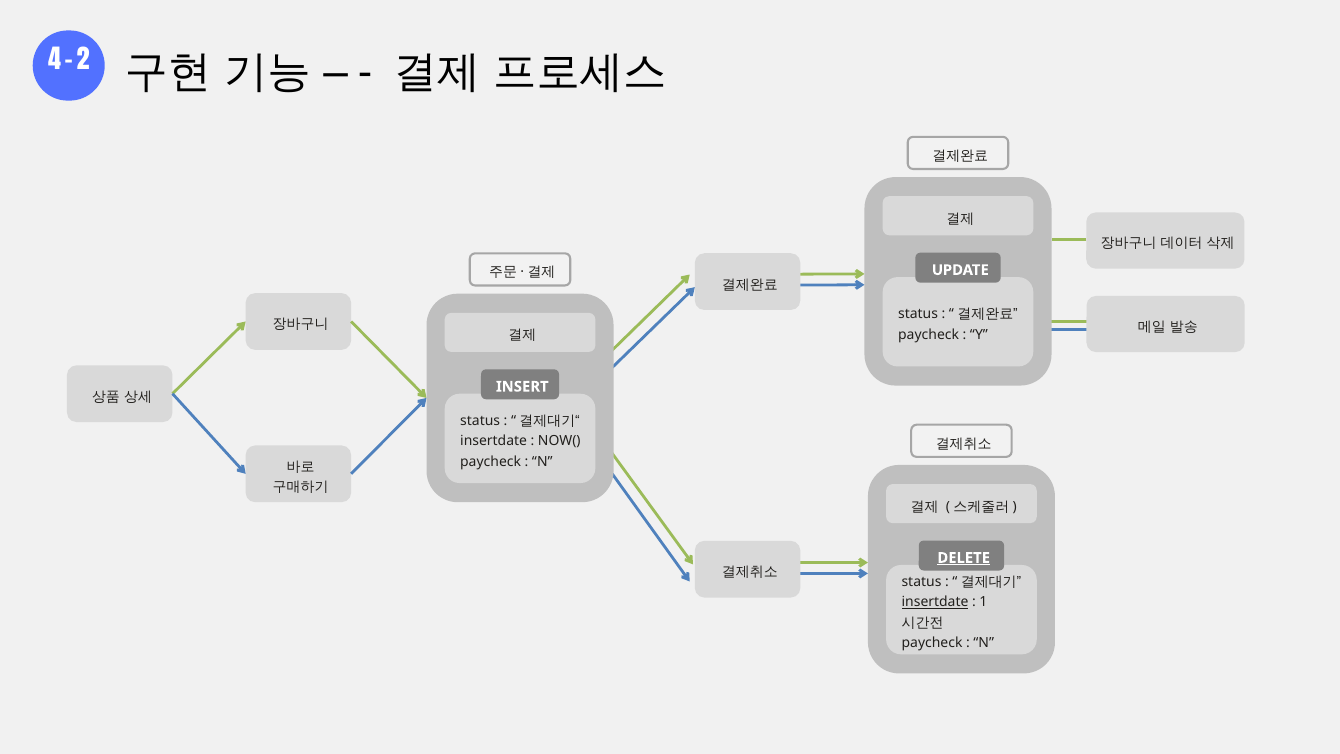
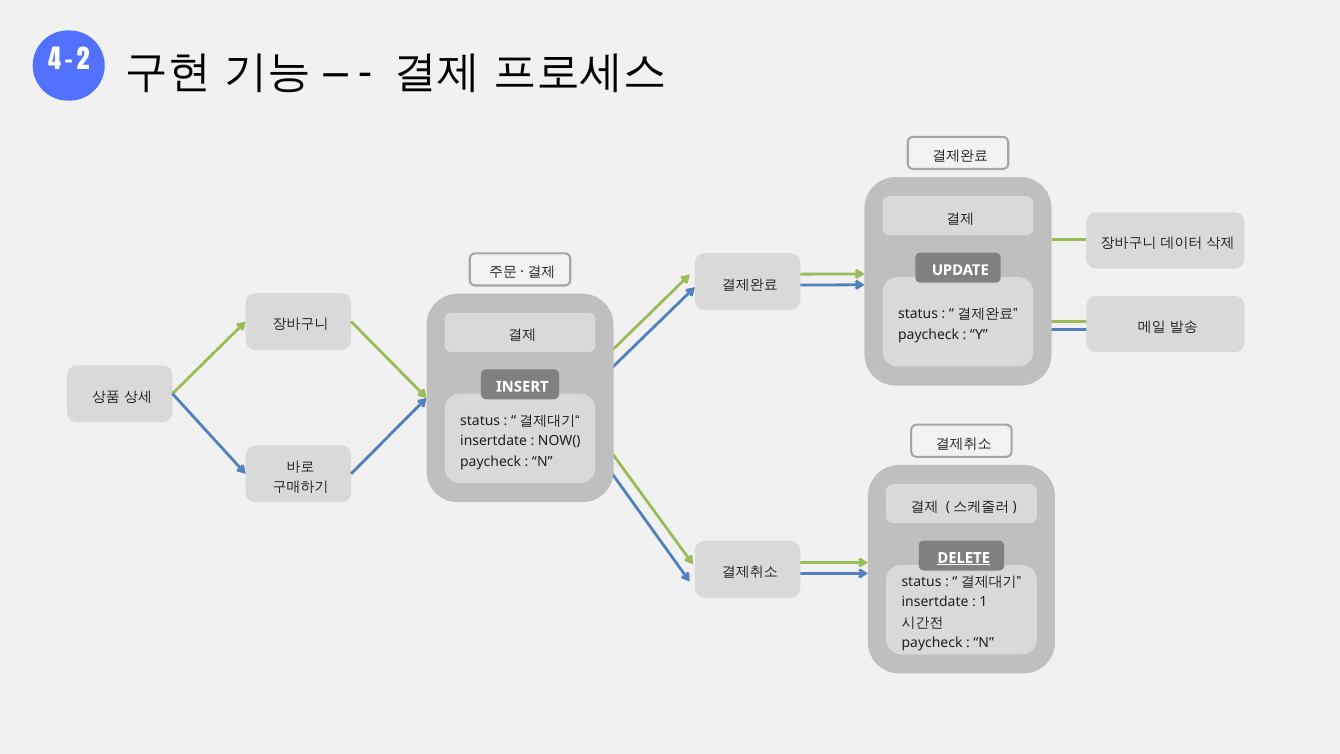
insertdate underline: present -> none (935, 602)
